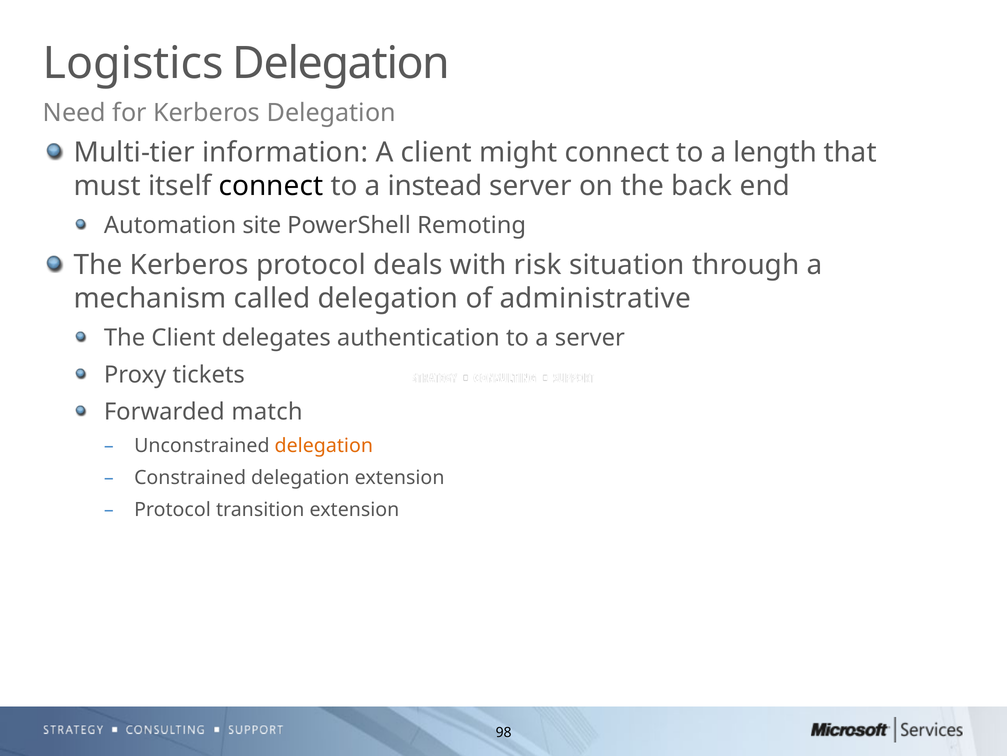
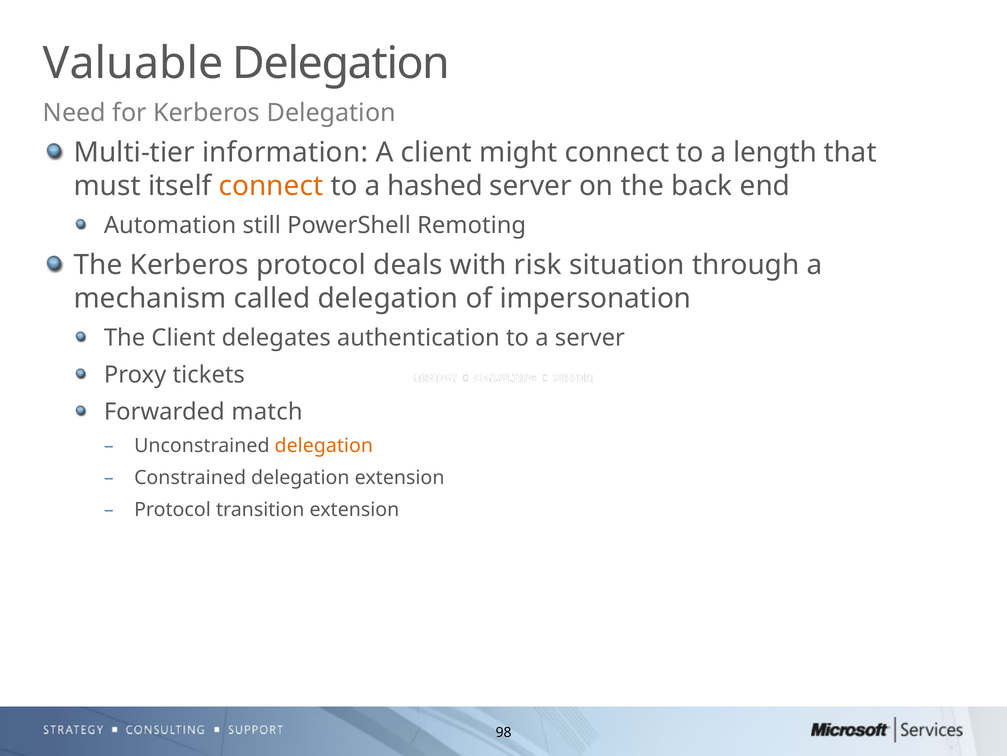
Logistics: Logistics -> Valuable (133, 64)
connect colour: black -> orange (271, 186)
instead: instead -> hashed (435, 186)
site: site -> still (262, 225)
administrative: administrative -> impersonation (595, 298)
